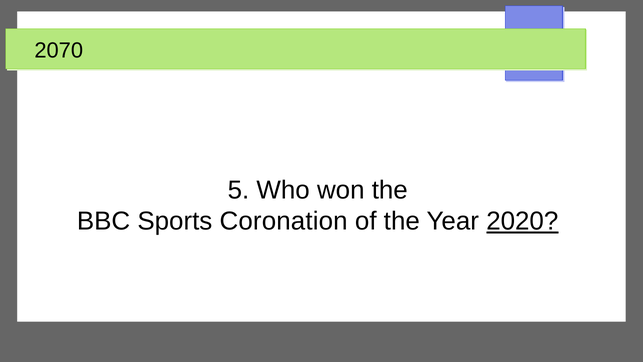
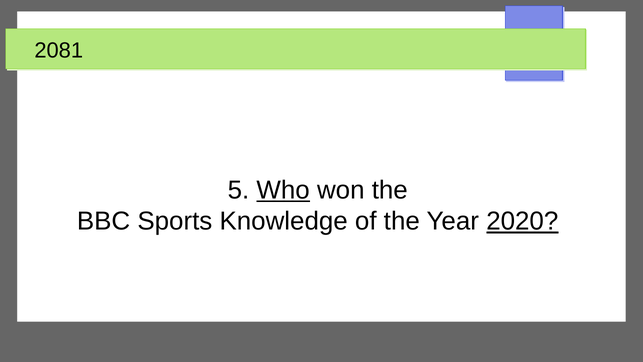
2070: 2070 -> 2081 (59, 50)
Who underline: none -> present (283, 190)
Coronation: Coronation -> Knowledge (284, 221)
